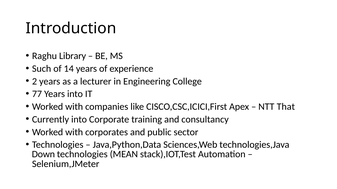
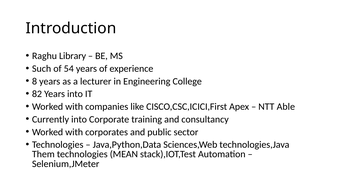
14: 14 -> 54 (69, 69)
2: 2 -> 8 (34, 82)
77: 77 -> 82 (37, 94)
That: That -> Able (286, 107)
Down: Down -> Them (43, 155)
